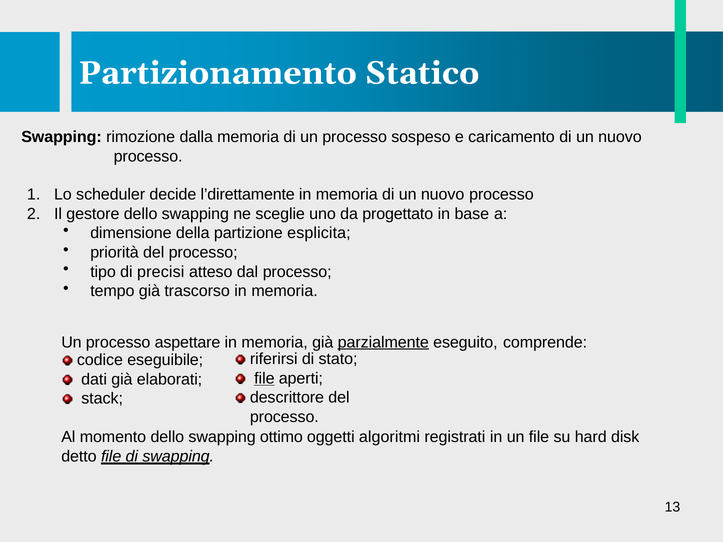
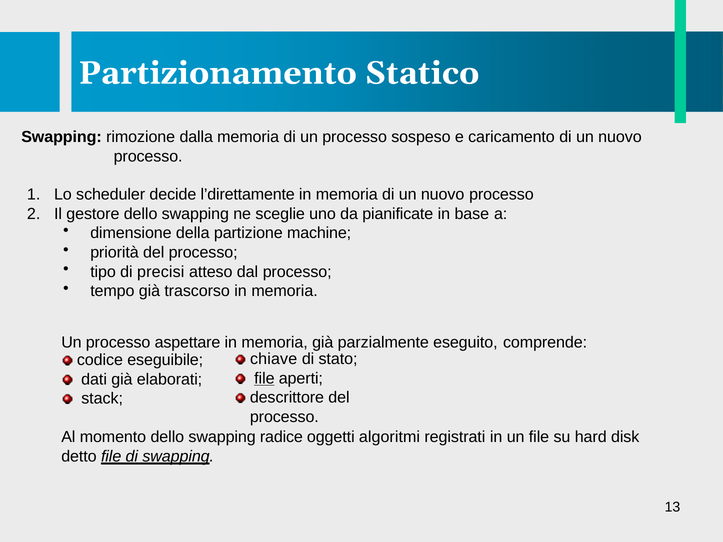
progettato: progettato -> pianificate (398, 214)
esplicita: esplicita -> machine (319, 233)
parzialmente underline: present -> none (383, 342)
riferirsi: riferirsi -> chiave (274, 359)
ottimo: ottimo -> radice (281, 437)
